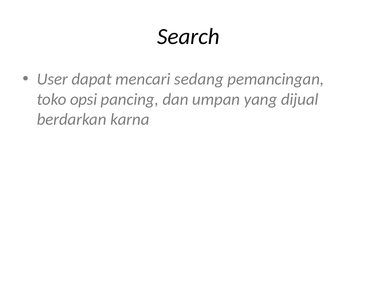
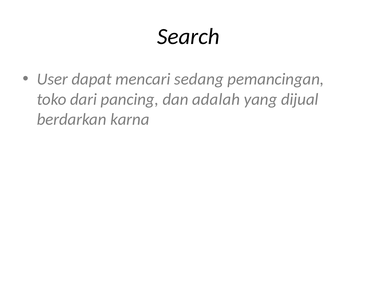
opsi: opsi -> dari (84, 99)
umpan: umpan -> adalah (216, 99)
